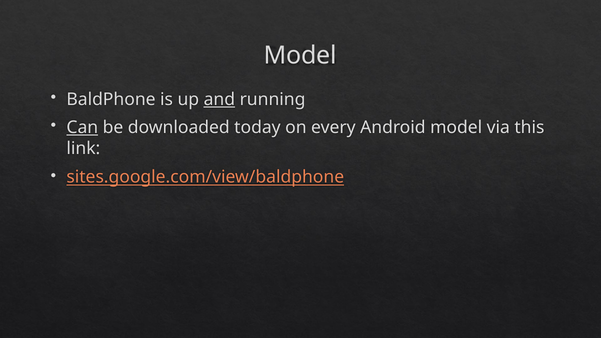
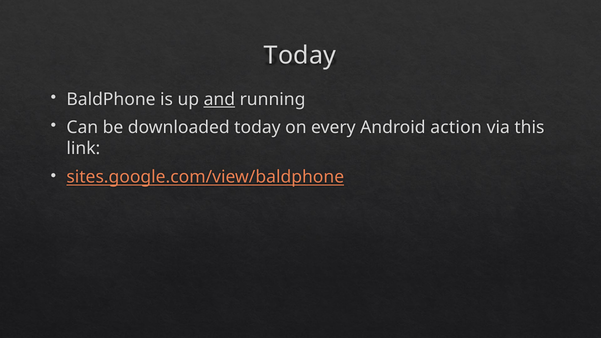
Model: Model -> Today (300, 56)
Can underline: present -> none (82, 128)
Android model: model -> action (456, 128)
